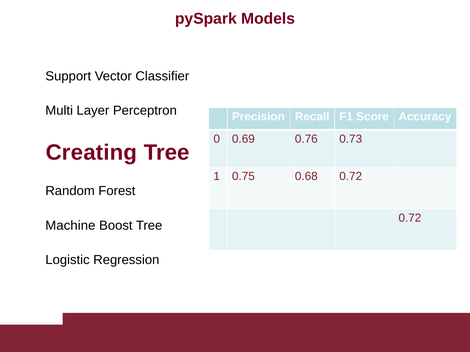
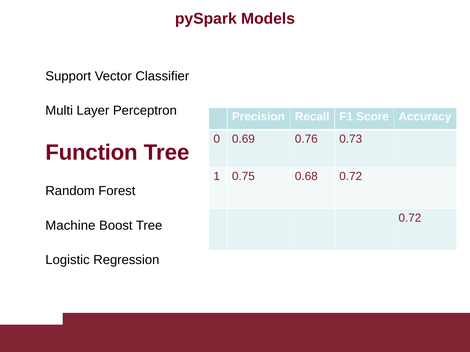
Creating: Creating -> Function (92, 153)
